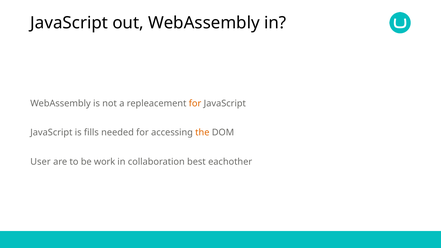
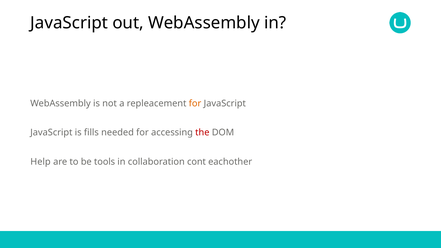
the colour: orange -> red (202, 133)
User: User -> Help (40, 162)
work: work -> tools (105, 162)
best: best -> cont (196, 162)
